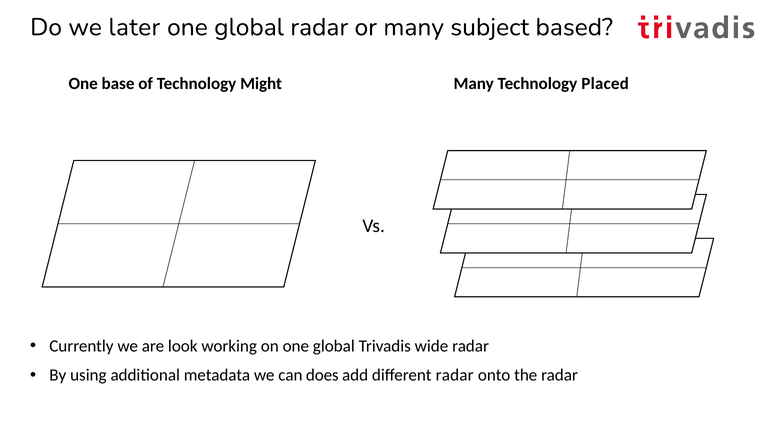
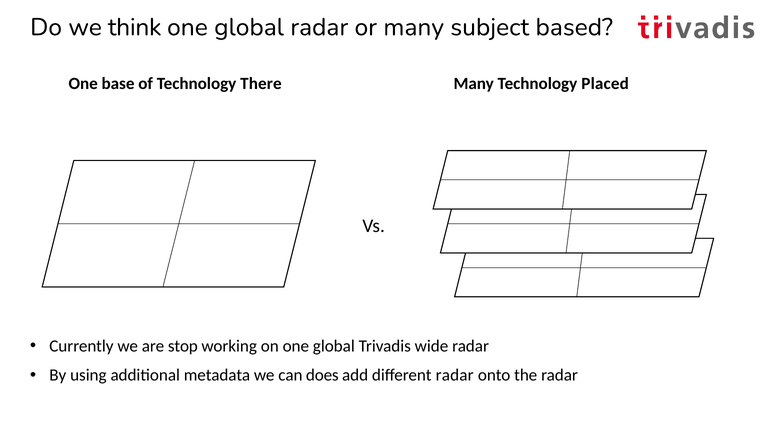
later: later -> think (135, 27)
Might: Might -> There (261, 84)
look: look -> stop (183, 346)
